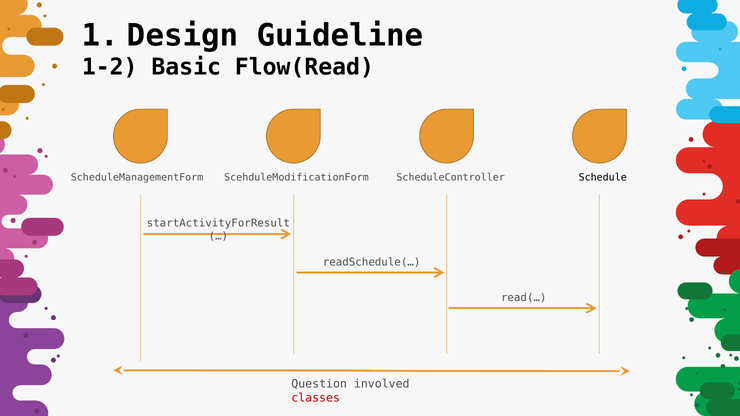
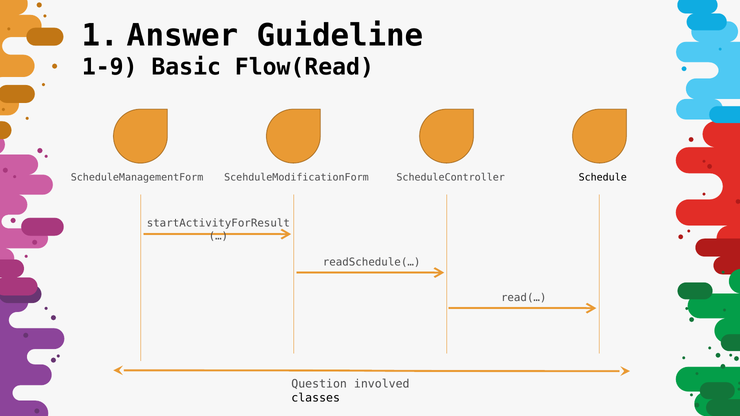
Design: Design -> Answer (183, 36)
1-2: 1-2 -> 1-9 (110, 67)
classes colour: red -> black (316, 398)
